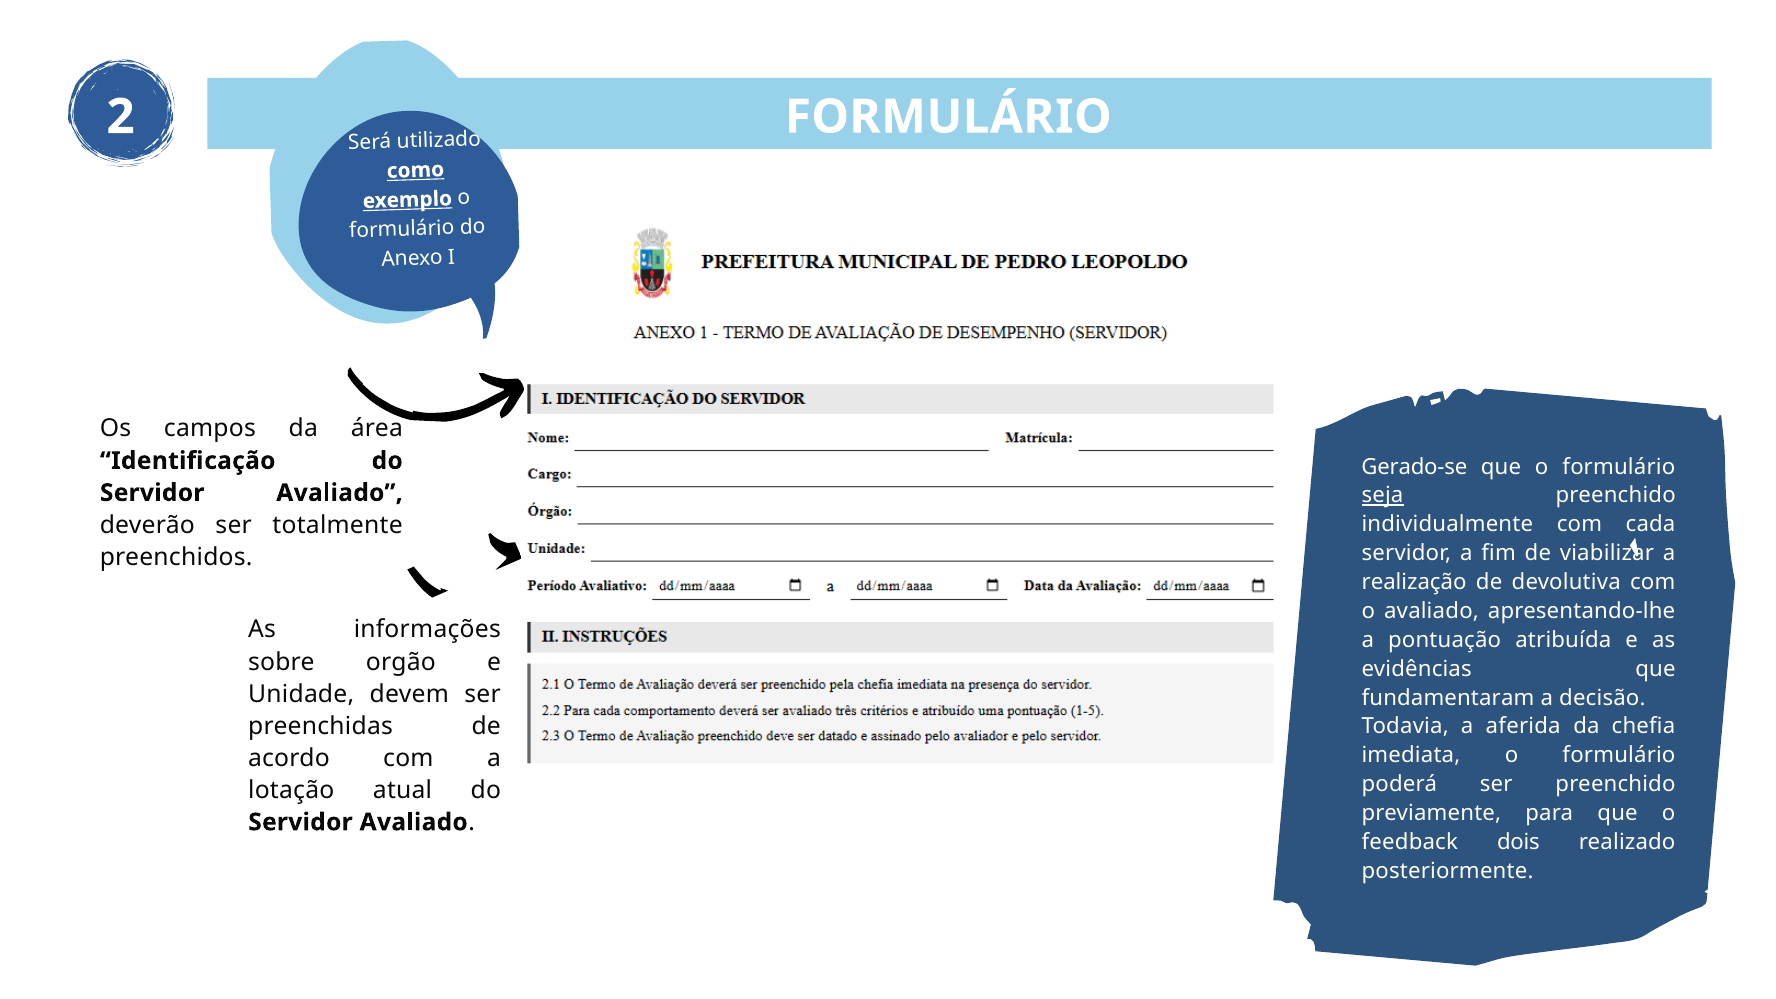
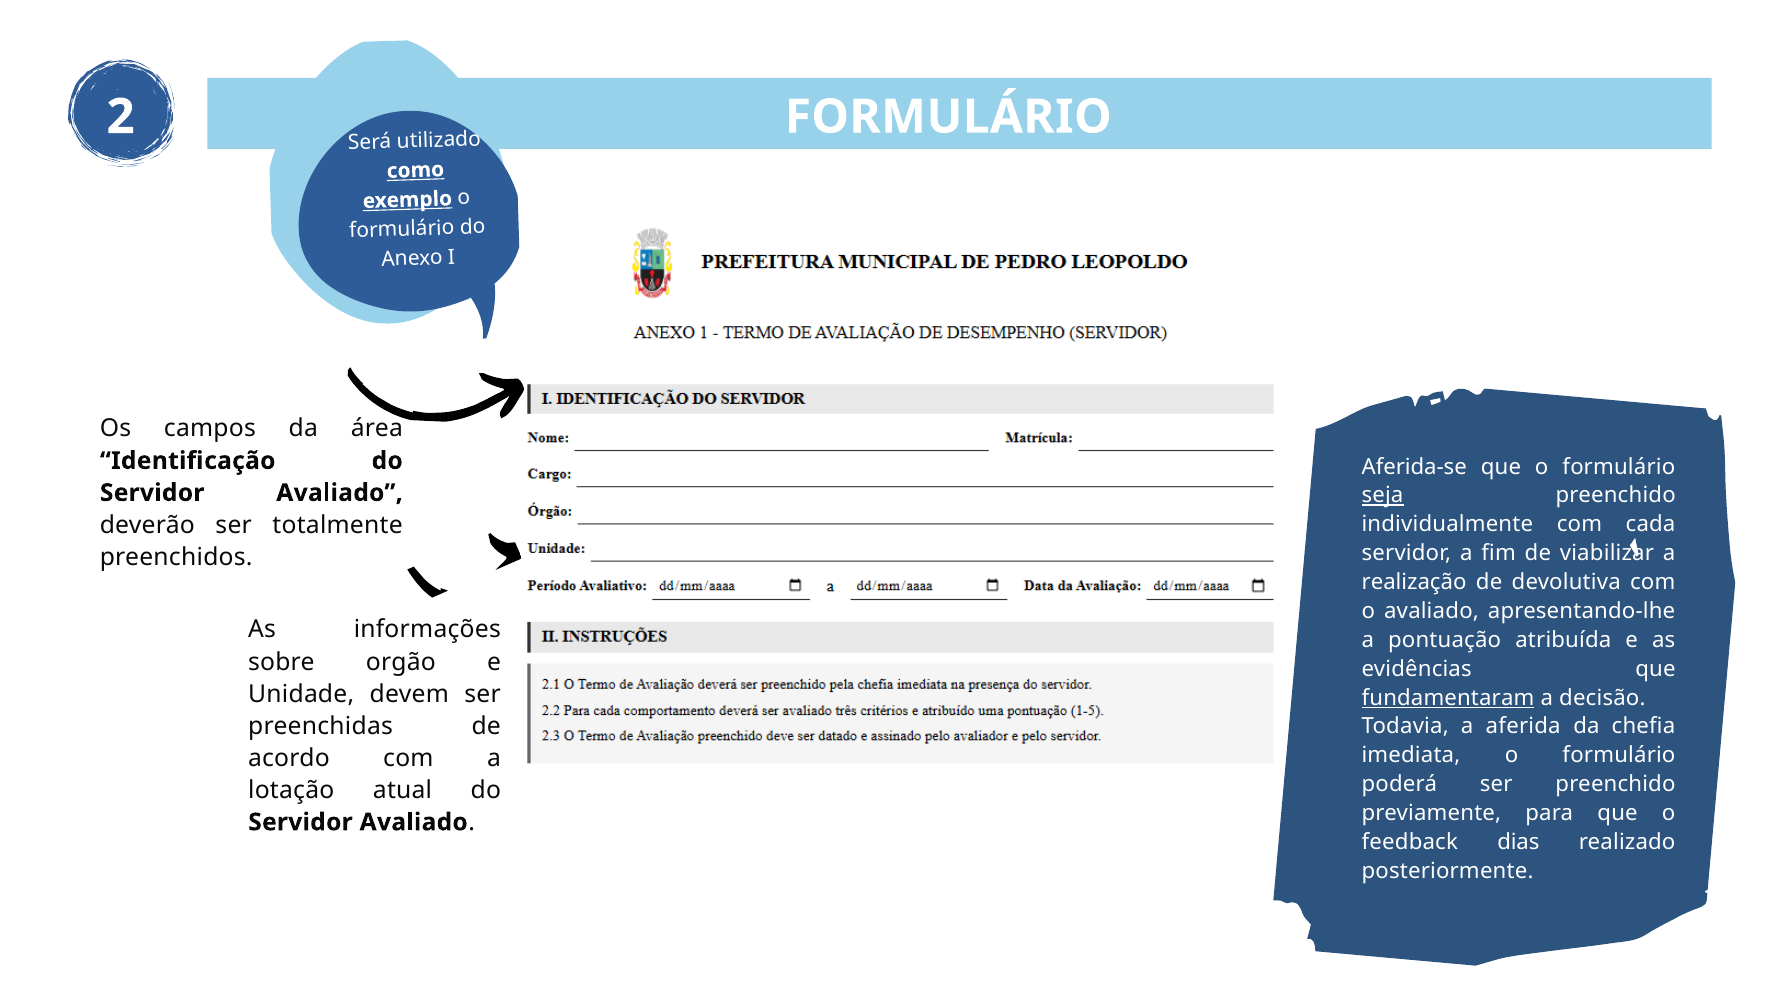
Gerado-se: Gerado-se -> Aferida-se (1414, 467)
fundamentaram underline: none -> present (1448, 698)
dois: dois -> dias (1518, 842)
